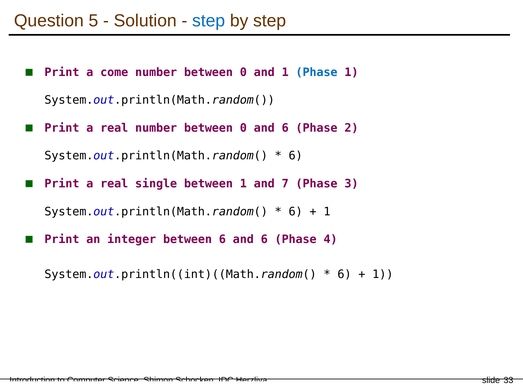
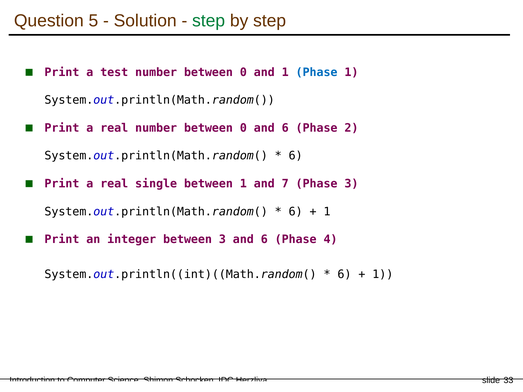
step colour: blue -> green (209, 21)
come: come -> test (114, 72)
between 6: 6 -> 3 (222, 240)
